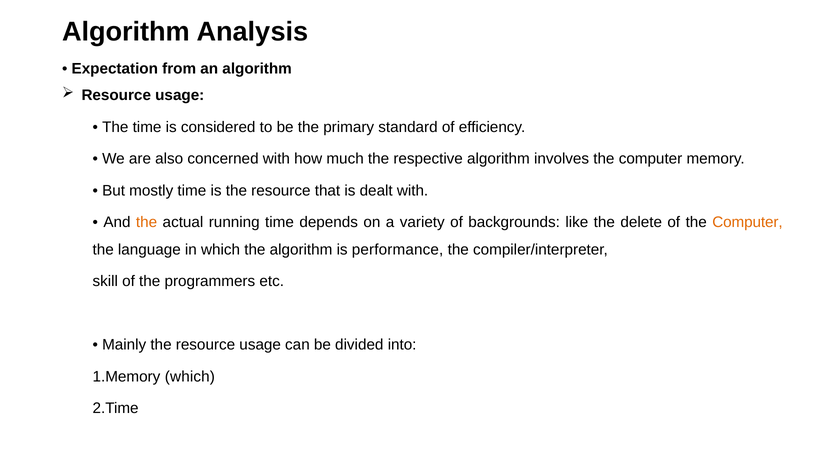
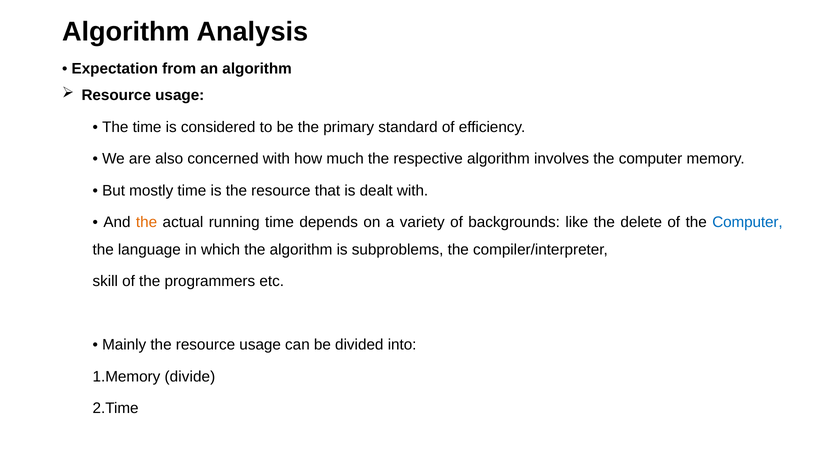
Computer colour: orange -> blue (747, 222)
performance: performance -> subproblems (398, 250)
1.Memory which: which -> divide (190, 376)
